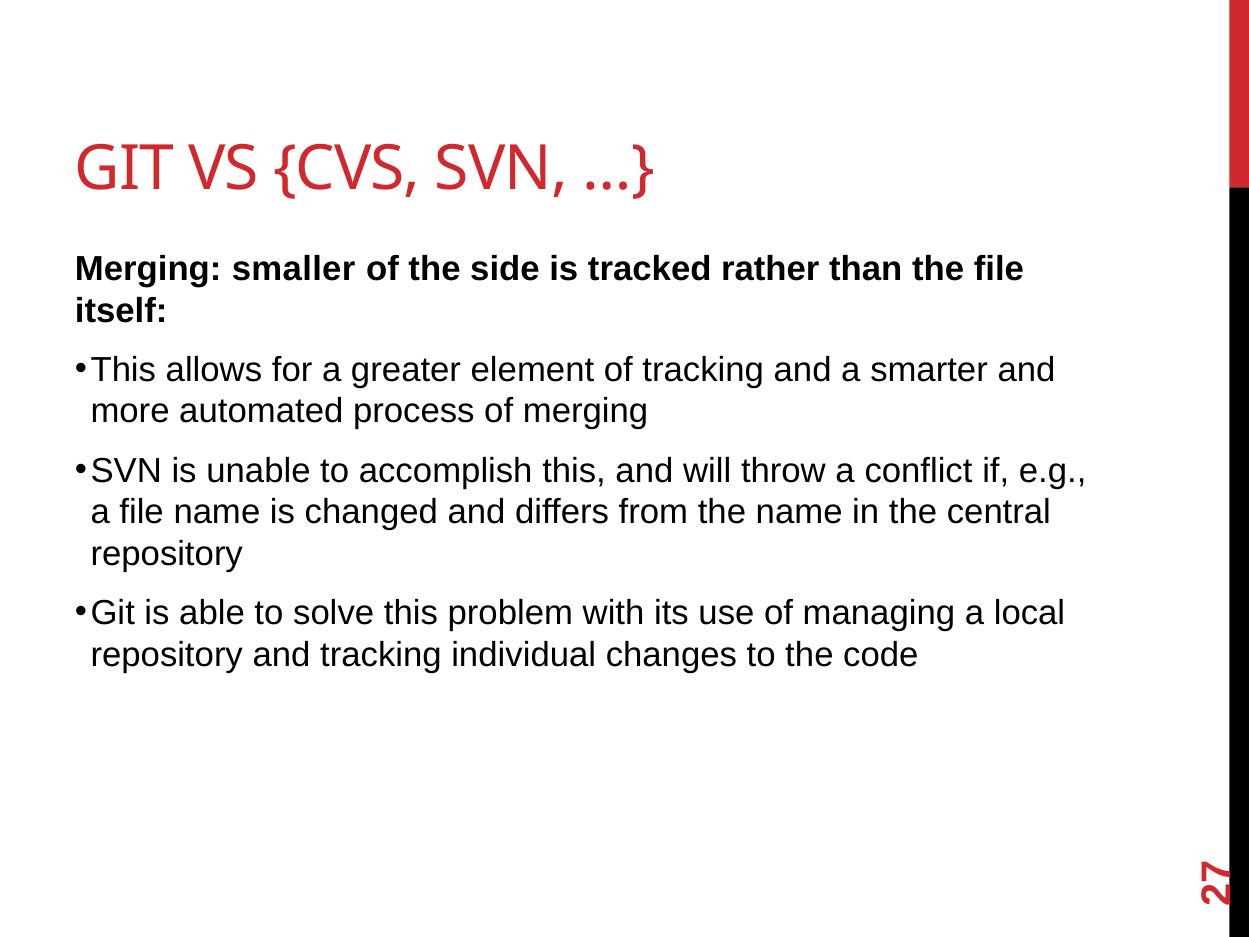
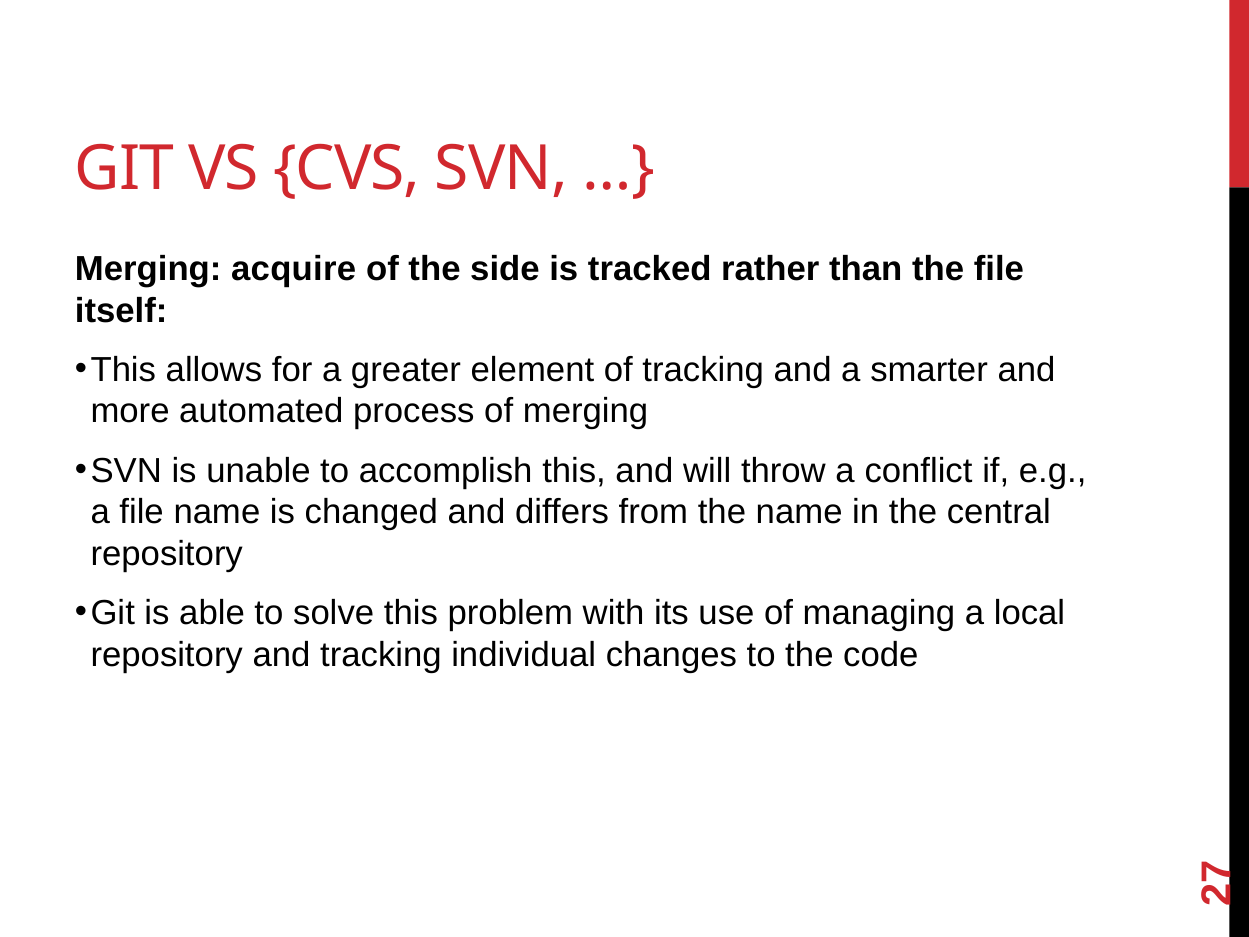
smaller: smaller -> acquire (294, 269)
